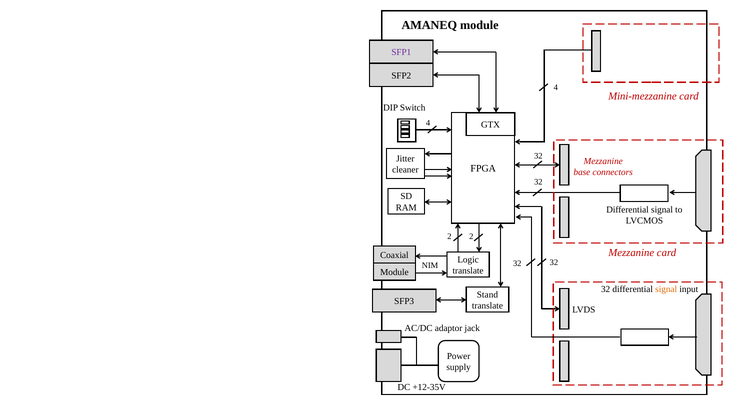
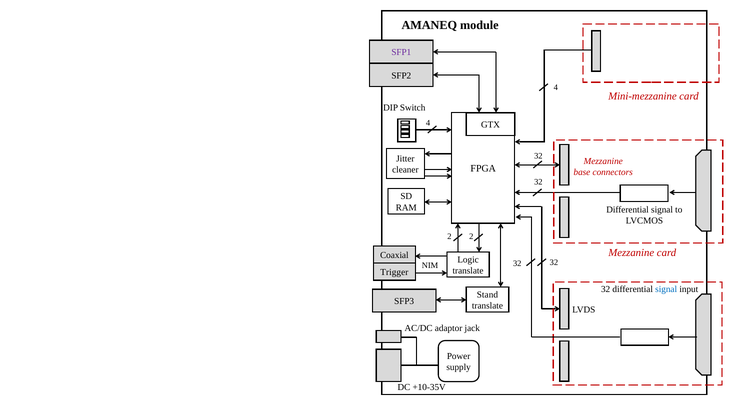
Module: Module -> Trigger (394, 272)
signal colour: orange -> blue (666, 289)
+12-35V: +12-35V -> +10-35V (429, 387)
